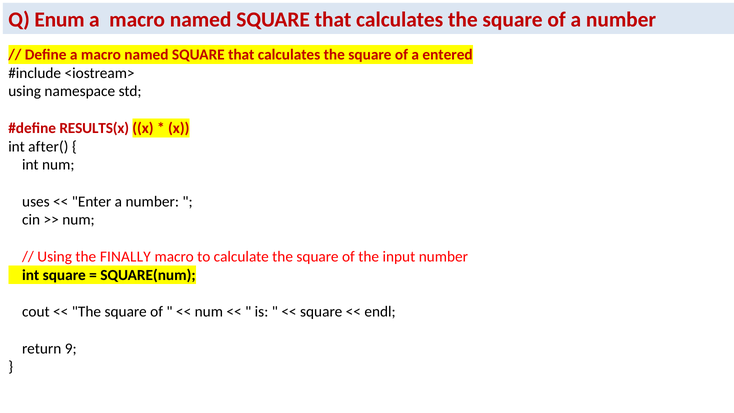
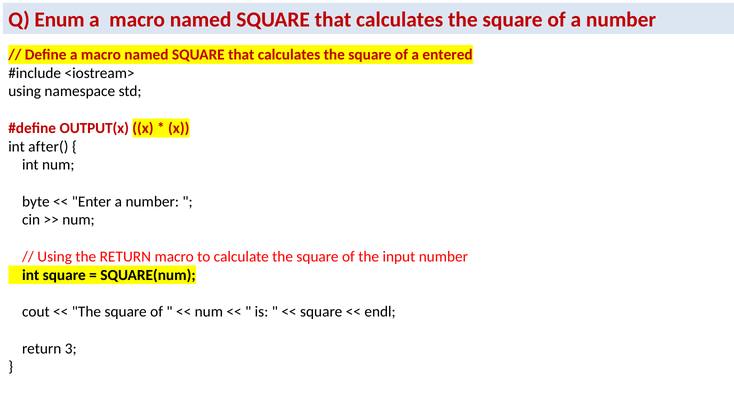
RESULTS(x: RESULTS(x -> OUTPUT(x (94, 128)
uses: uses -> byte (36, 201)
the FINALLY: FINALLY -> RETURN (125, 257)
9: 9 -> 3 (71, 348)
